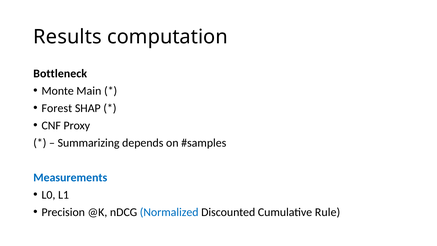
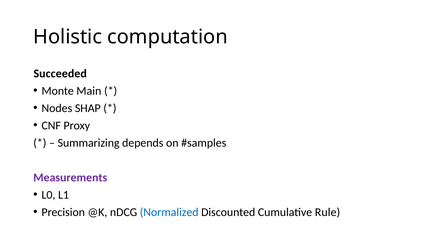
Results: Results -> Holistic (68, 37)
Bottleneck: Bottleneck -> Succeeded (60, 73)
Forest: Forest -> Nodes (57, 108)
Measurements colour: blue -> purple (70, 177)
